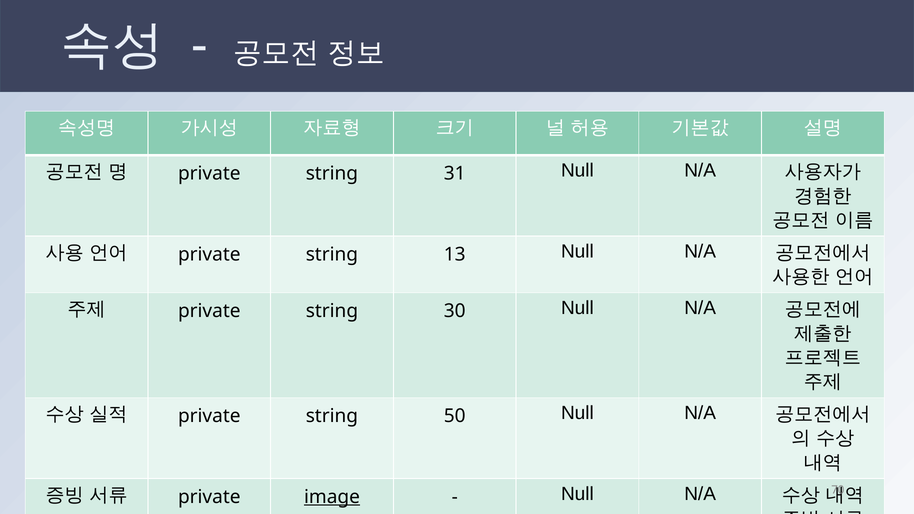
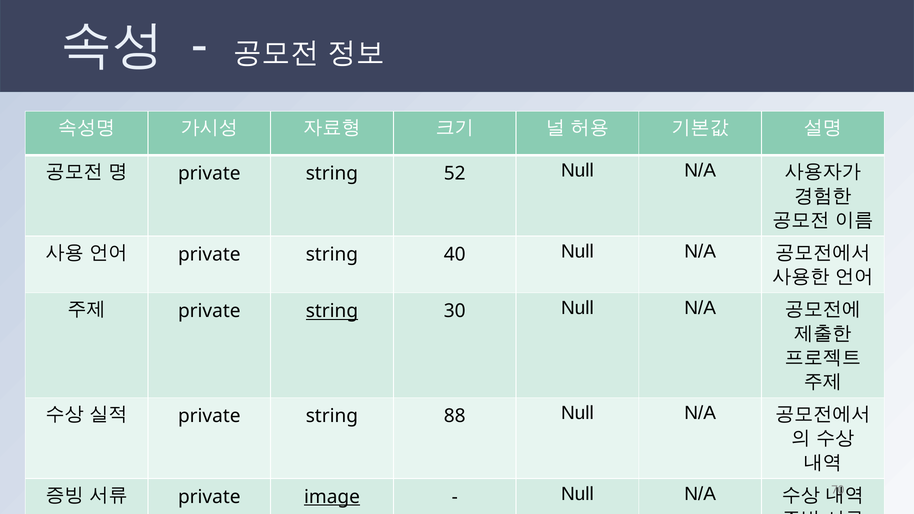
31: 31 -> 52 (455, 174)
13: 13 -> 40 (455, 255)
string underline: none -> present (332, 311)
50: 50 -> 88 (455, 416)
